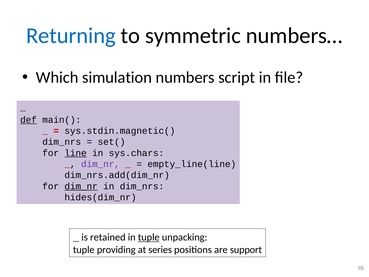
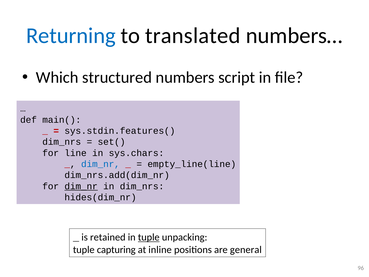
symmetric: symmetric -> translated (193, 36)
simulation: simulation -> structured (117, 77)
def underline: present -> none (29, 120)
sys.stdin.magnetic(: sys.stdin.magnetic( -> sys.stdin.features( (120, 131)
line underline: present -> none (76, 153)
dim_nr colour: purple -> blue (100, 164)
providing: providing -> capturing (116, 249)
series: series -> inline (160, 249)
support: support -> general (246, 249)
